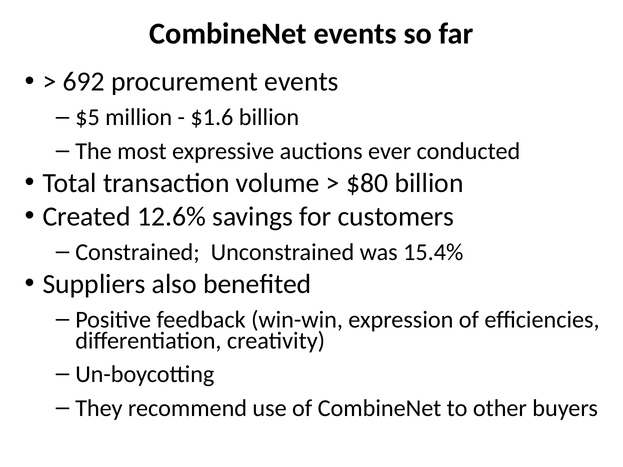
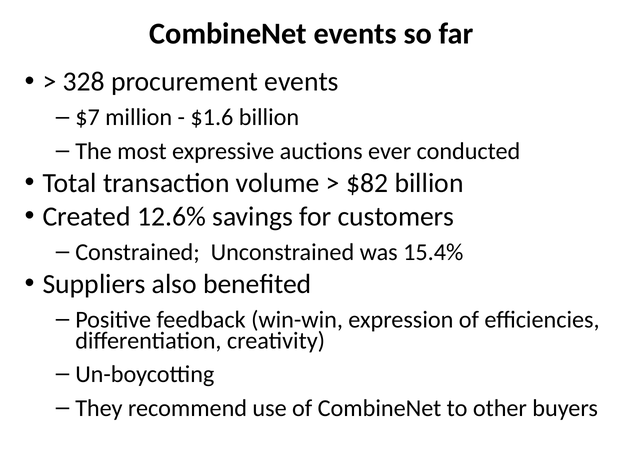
692: 692 -> 328 (84, 82)
$5: $5 -> $7 (88, 117)
$80: $80 -> $82 (367, 183)
